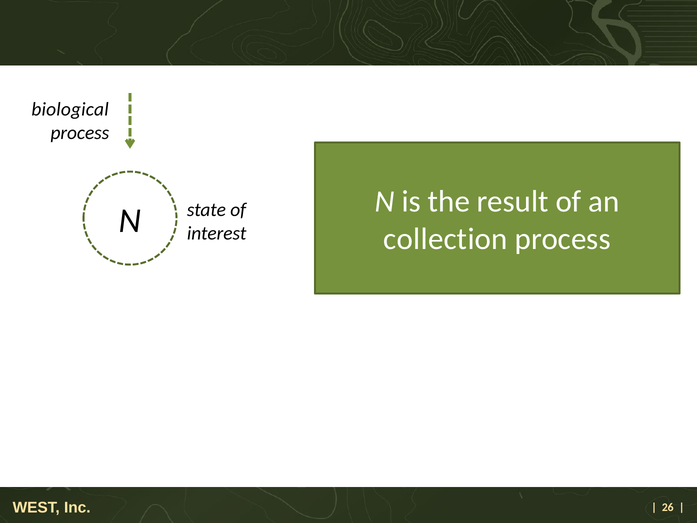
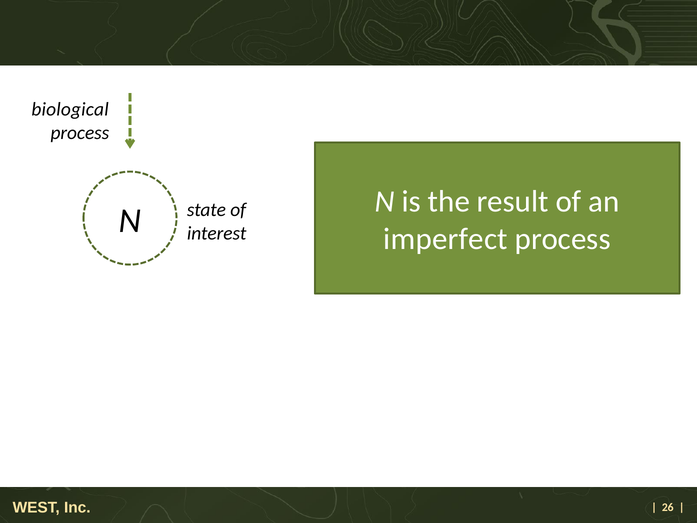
collection: collection -> imperfect (446, 239)
